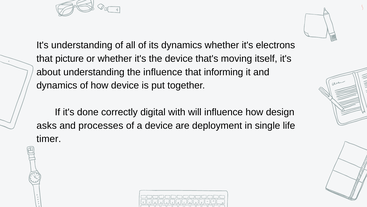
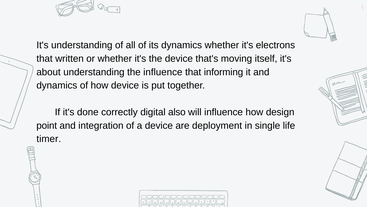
picture: picture -> written (69, 59)
with: with -> also (177, 112)
asks: asks -> point (47, 125)
processes: processes -> integration (101, 125)
